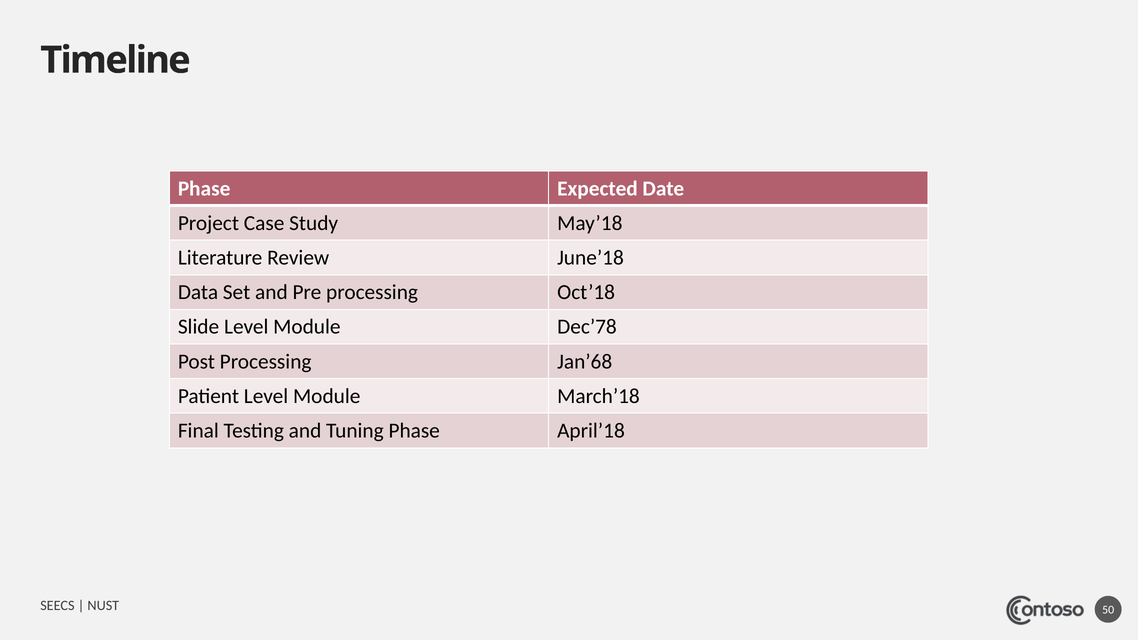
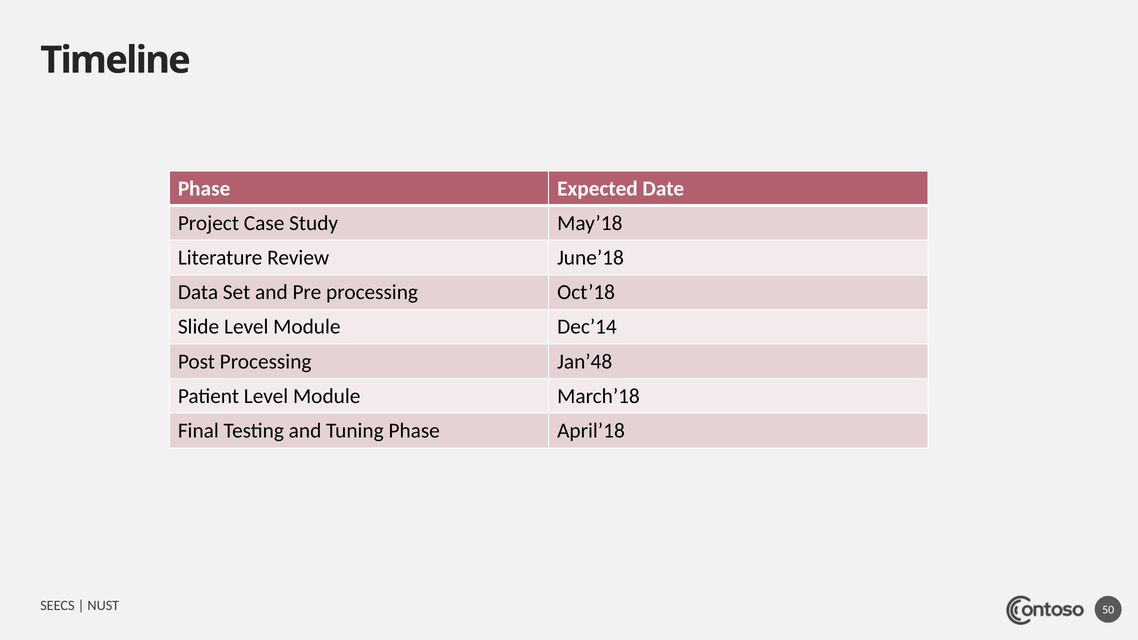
Dec’78: Dec’78 -> Dec’14 (587, 327)
Jan’68: Jan’68 -> Jan’48 (585, 362)
